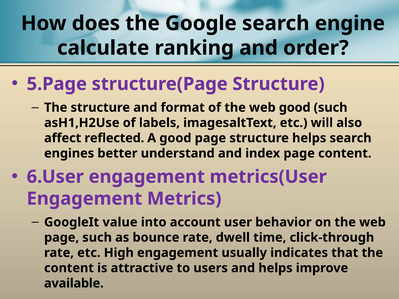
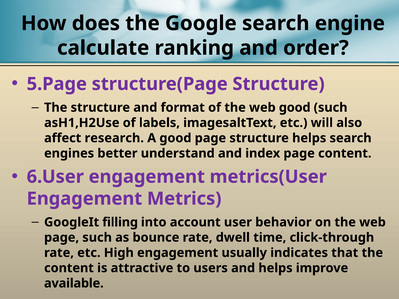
reflected: reflected -> research (114, 138)
value: value -> filling (120, 222)
